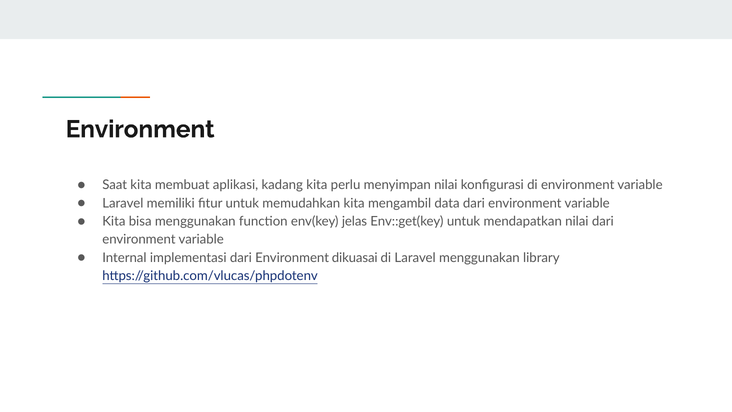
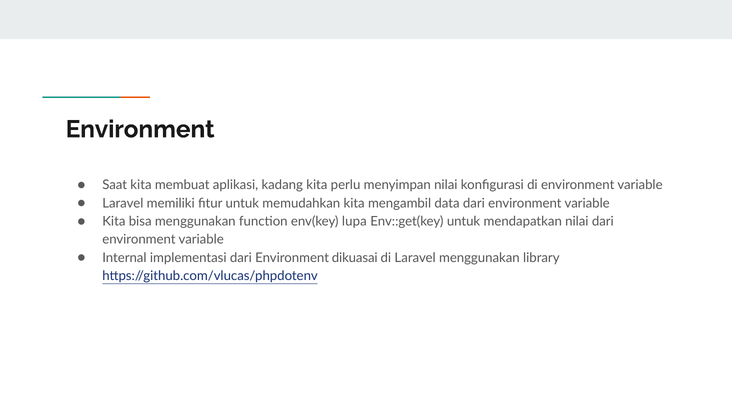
jelas: jelas -> lupa (354, 221)
